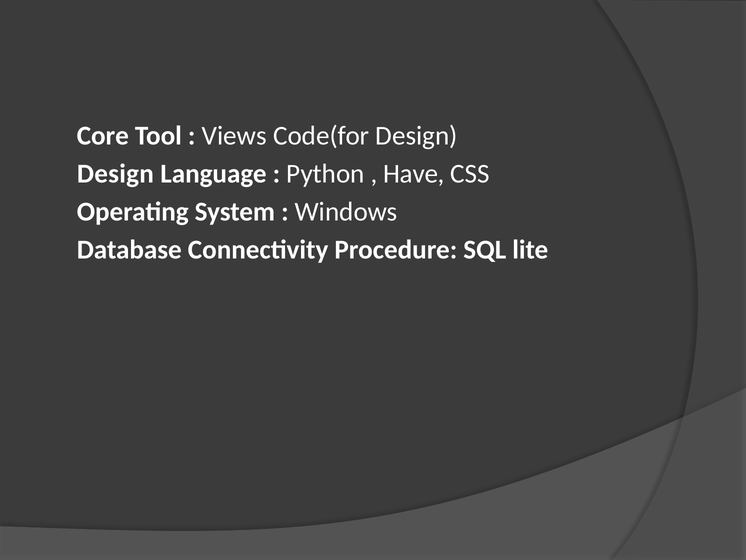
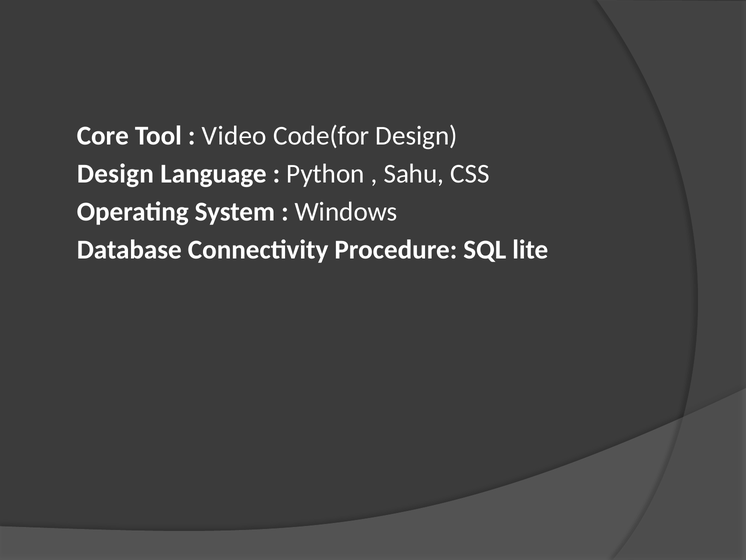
Views: Views -> Video (234, 136)
Have: Have -> Sahu (414, 174)
